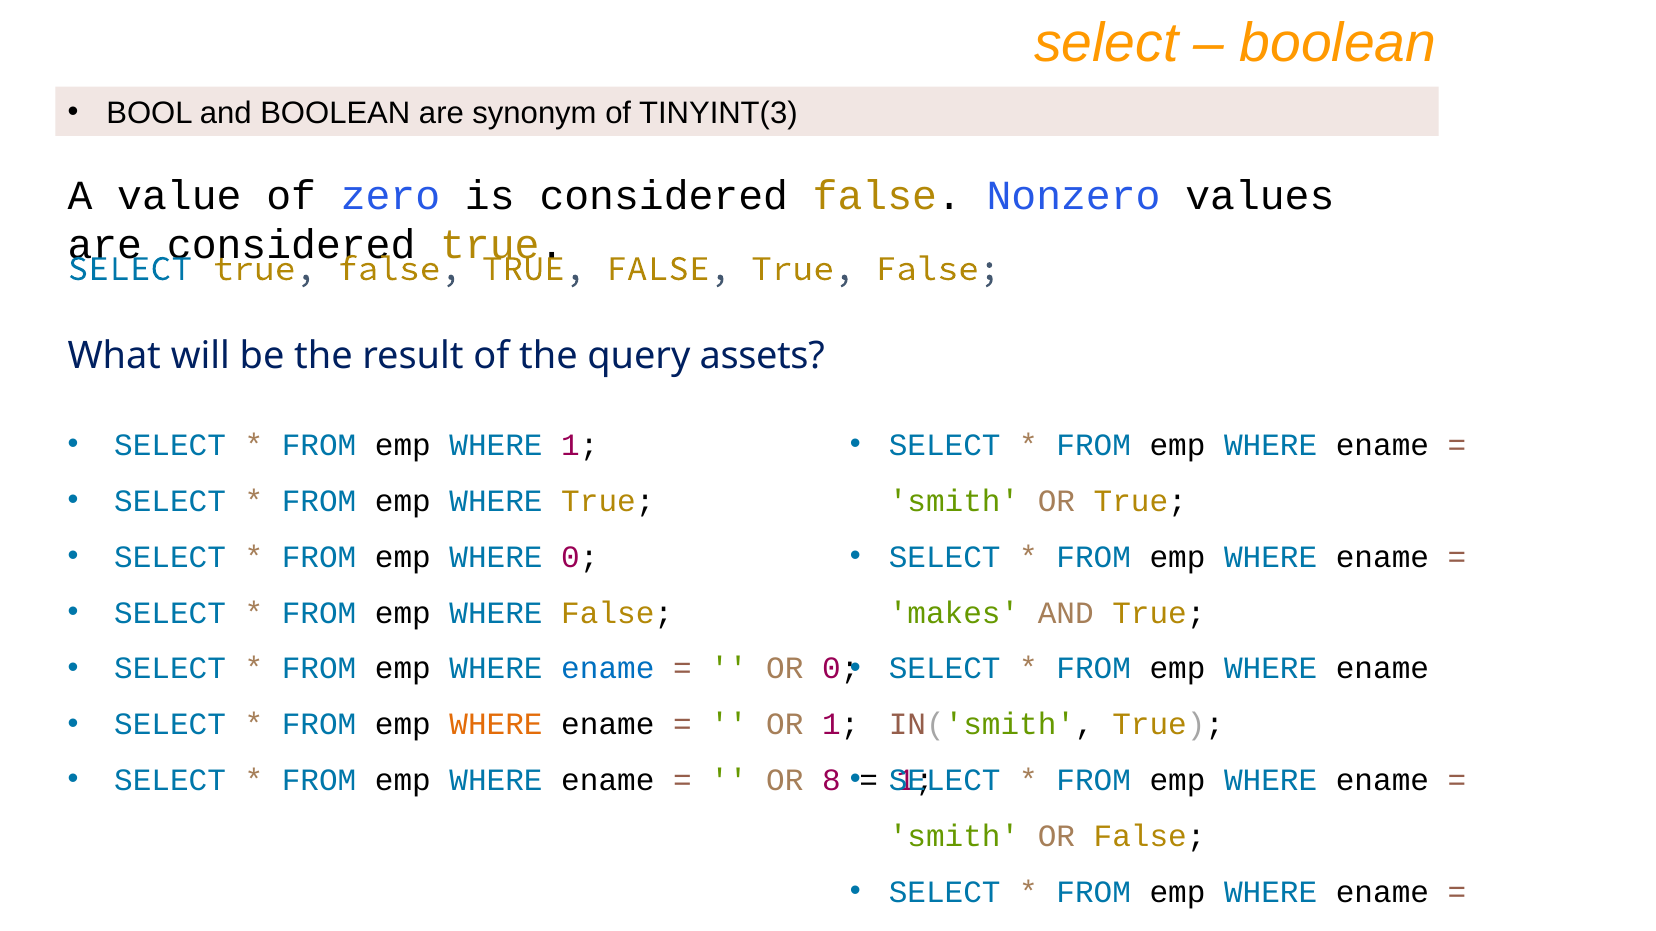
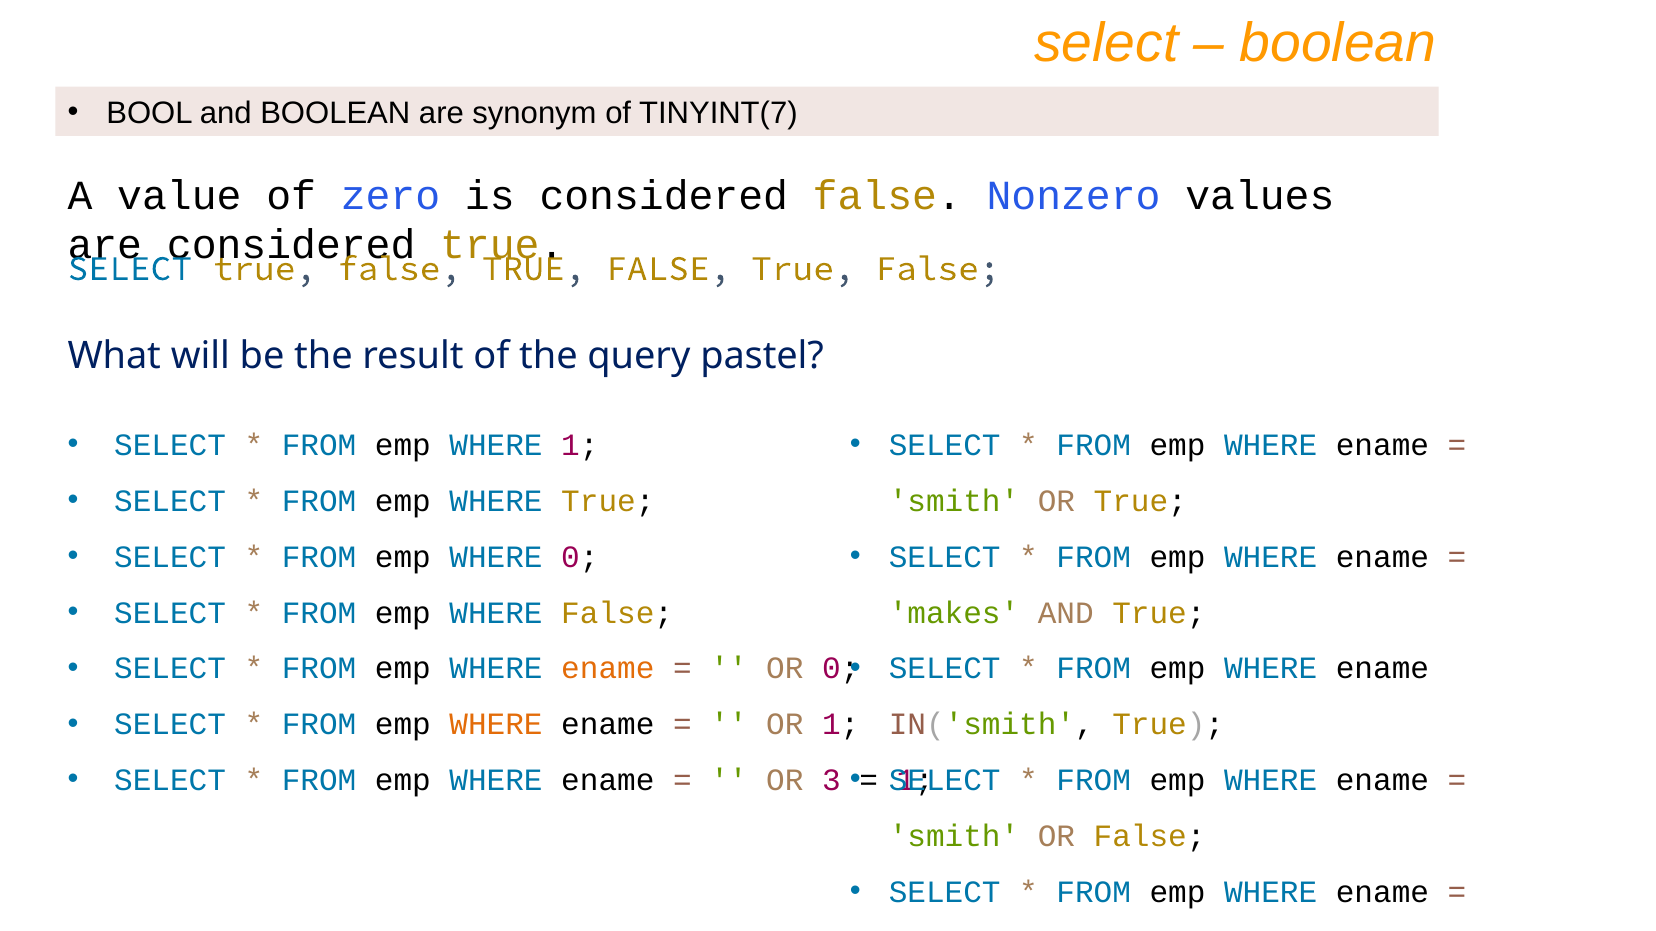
TINYINT(3: TINYINT(3 -> TINYINT(7 (718, 113)
assets: assets -> pastel (762, 356)
ename colour: blue -> orange (608, 669)
8: 8 -> 3 (831, 781)
